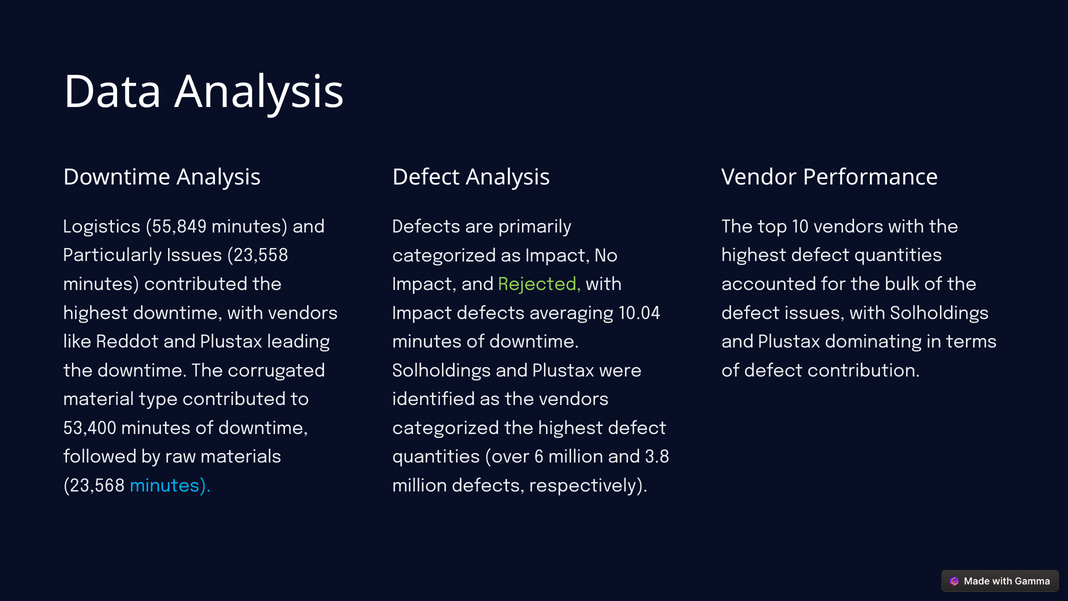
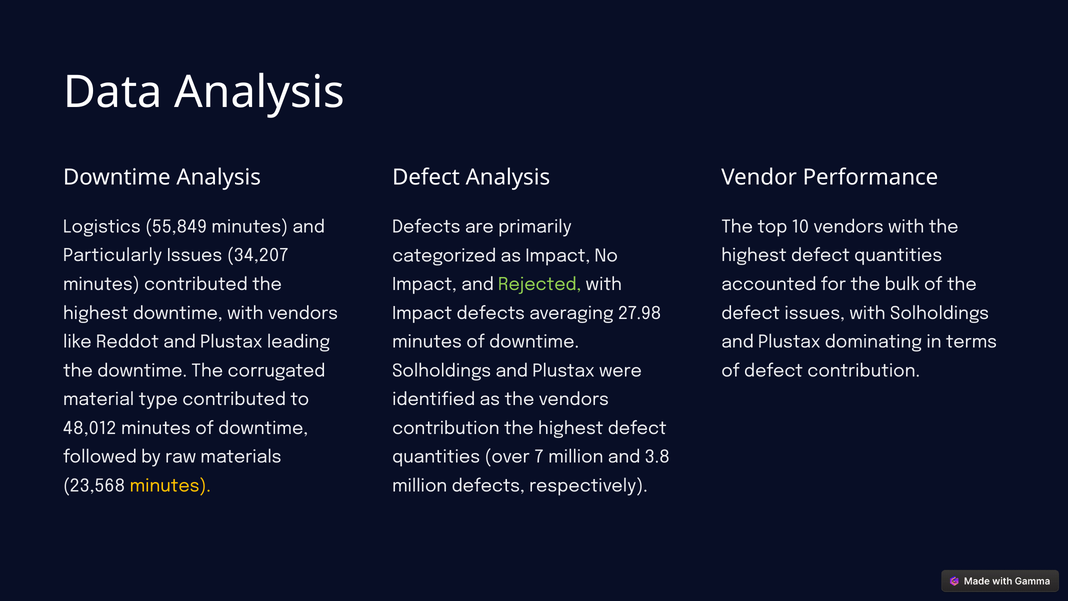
23,558: 23,558 -> 34,207 (258, 256)
10.04: 10.04 -> 27.98 (640, 313)
53,400: 53,400 -> 48,012 (90, 428)
categorized: categorized -> contribution (446, 428)
6: 6 -> 7 (539, 457)
minutes colour: light blue -> yellow (170, 486)
